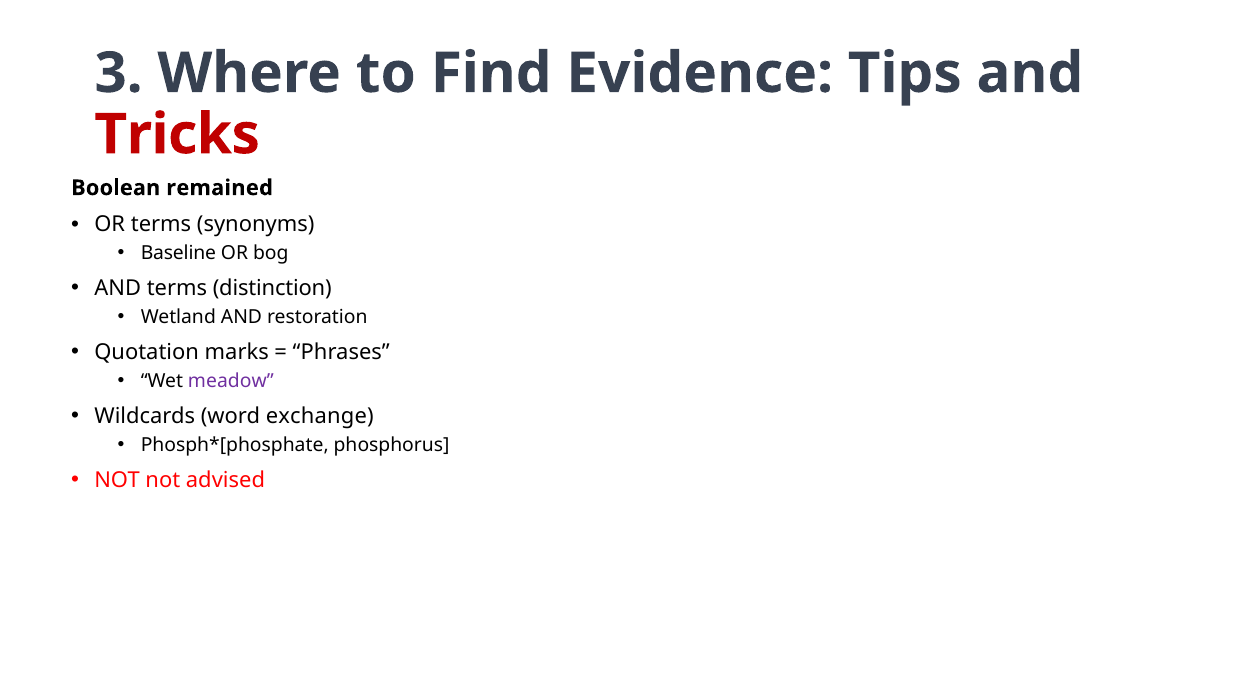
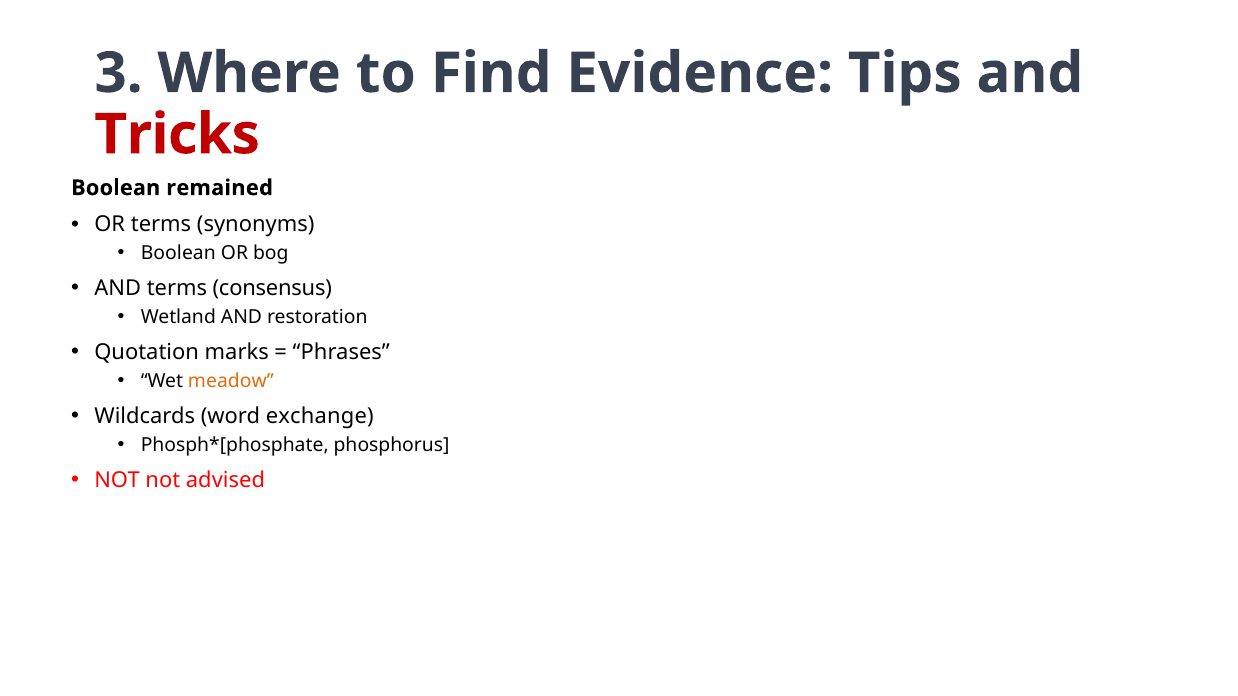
Baseline: Baseline -> Boolean (178, 253)
distinction: distinction -> consensus (272, 289)
meadow colour: purple -> orange (231, 381)
